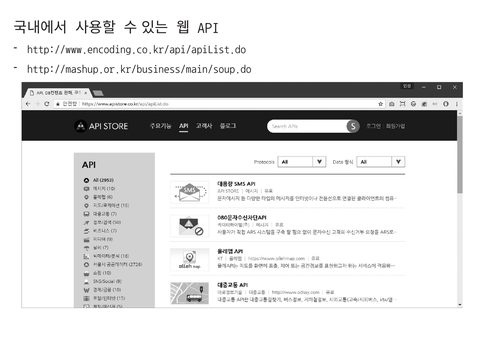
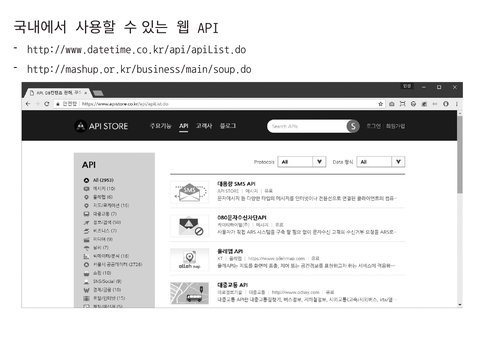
http://www.encoding.co.kr/api/apiList.do: http://www.encoding.co.kr/api/apiList.do -> http://www.datetime.co.kr/api/apiList.do (137, 49)
